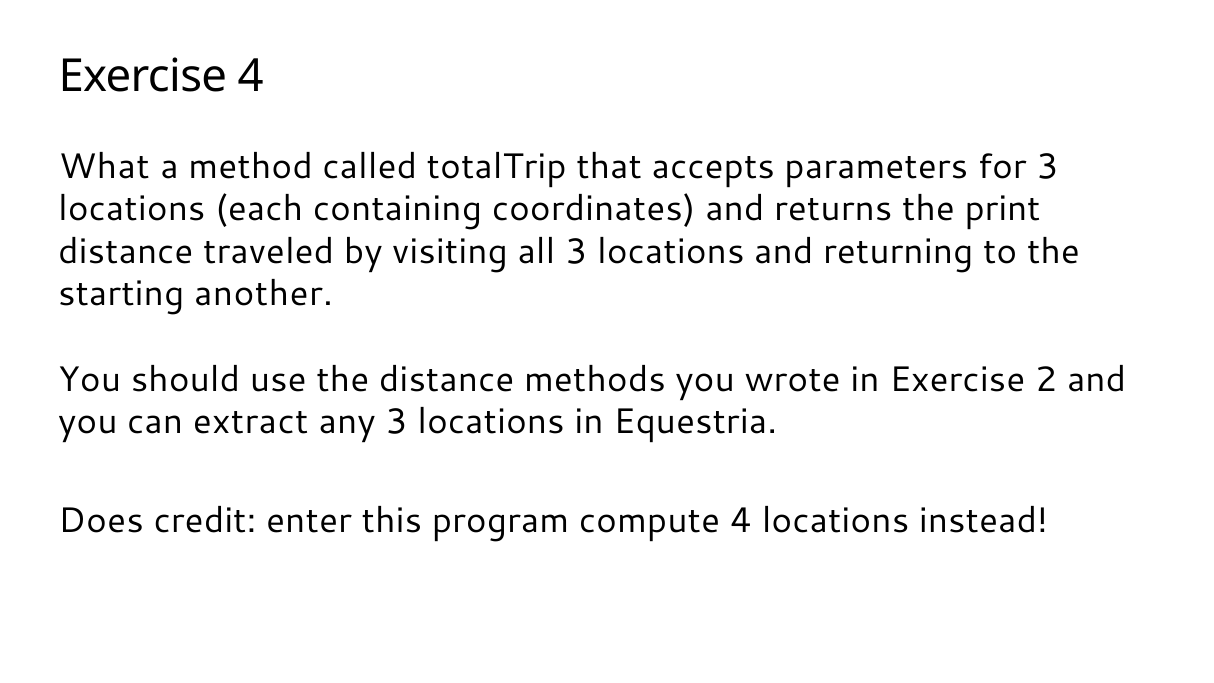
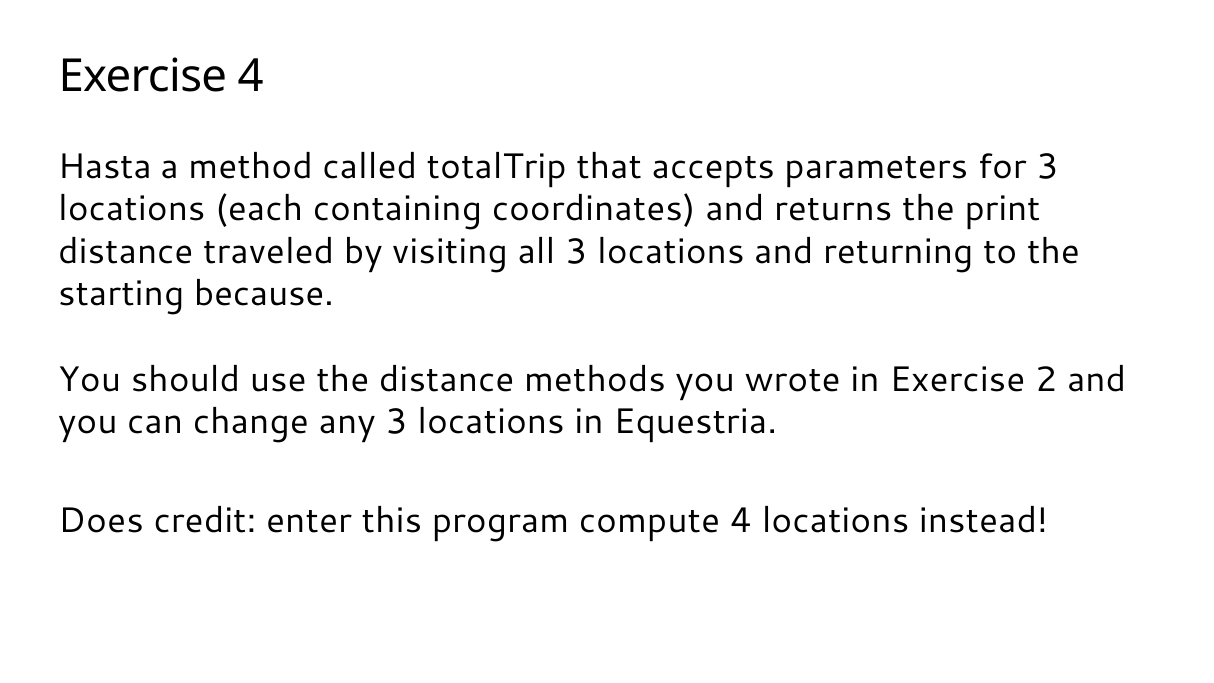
What: What -> Hasta (105, 167)
another: another -> because (264, 294)
extract: extract -> change (251, 422)
